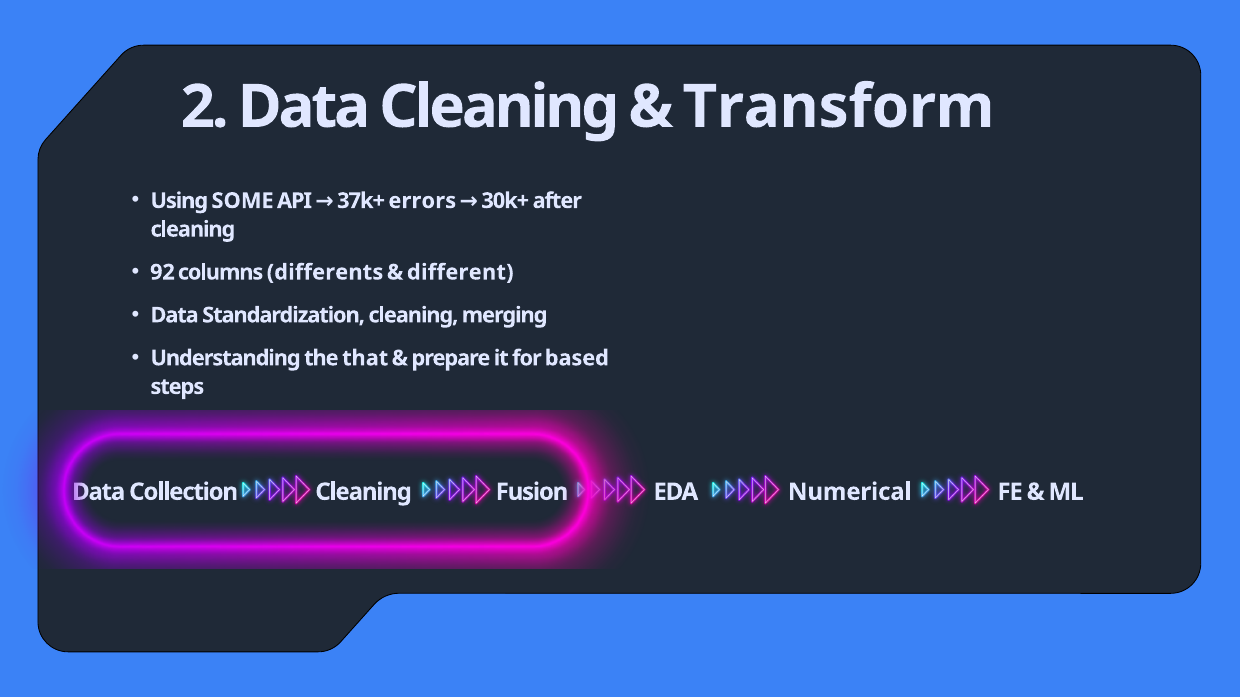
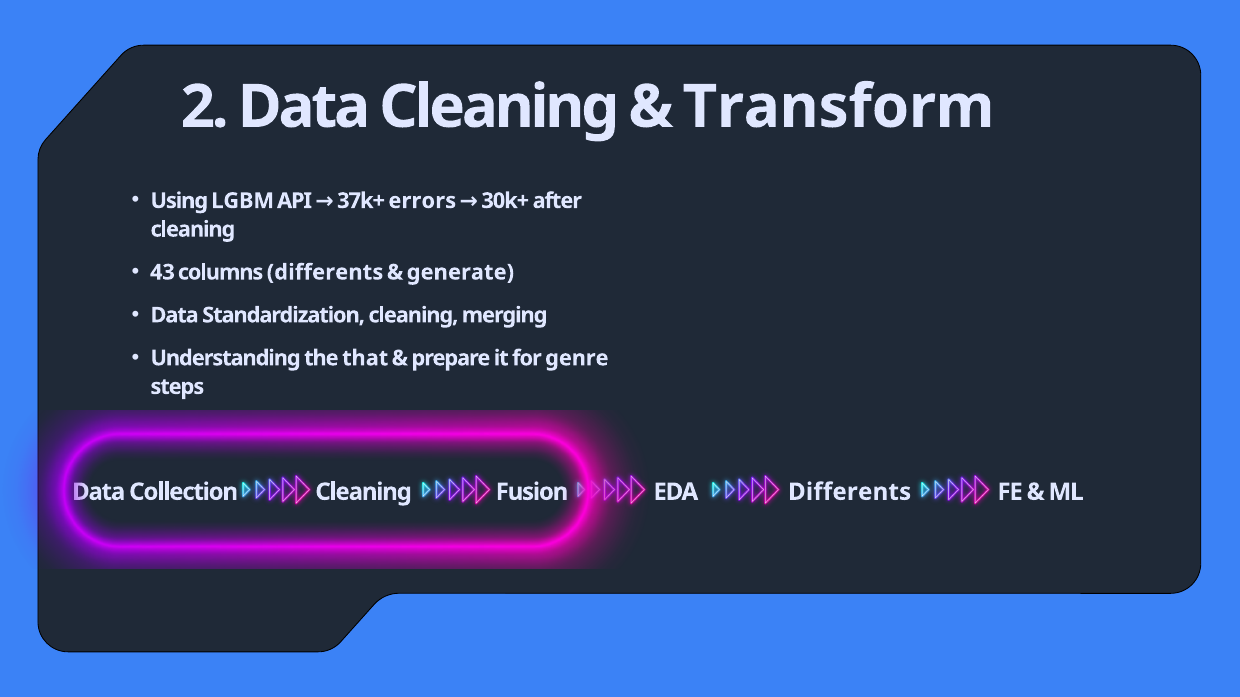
SOME: SOME -> LGBM (243, 201)
92: 92 -> 43 (162, 272)
different: different -> generate (460, 272)
based: based -> genre (577, 358)
EDA Numerical: Numerical -> Differents (850, 492)
